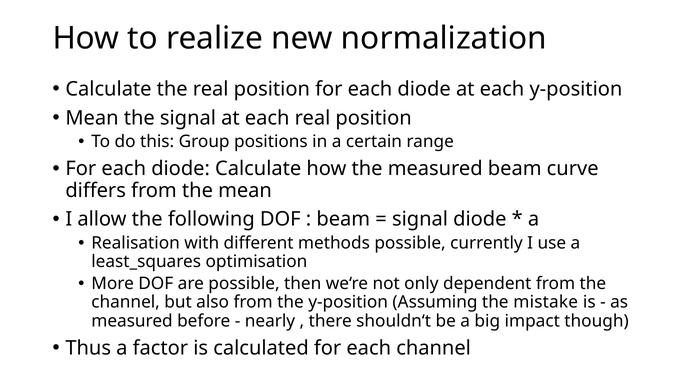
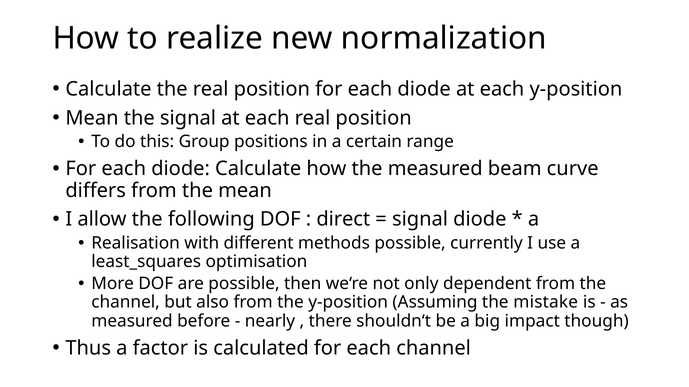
beam: beam -> direct (343, 220)
